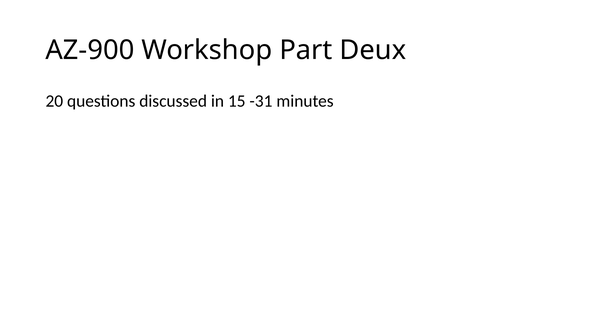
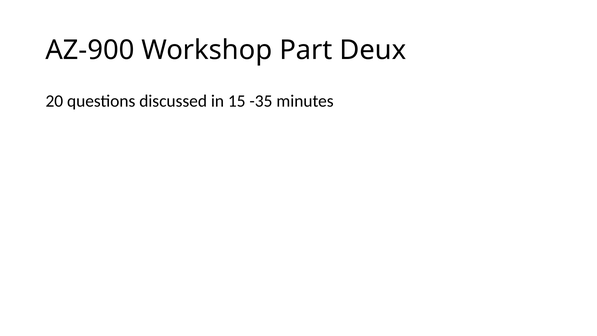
-31: -31 -> -35 (261, 101)
